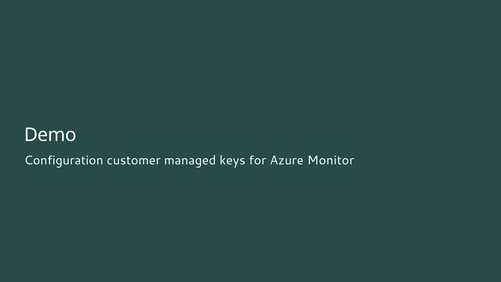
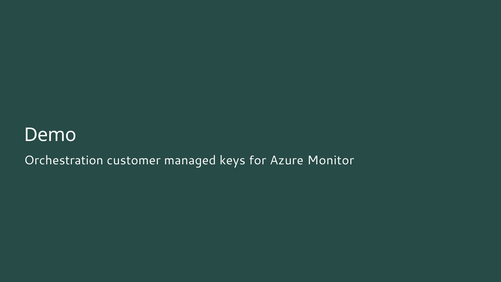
Configuration: Configuration -> Orchestration (64, 160)
